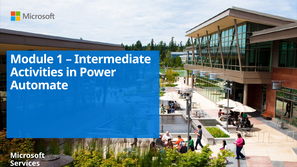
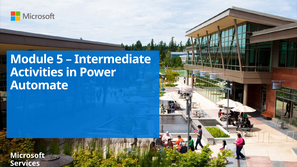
1: 1 -> 5 (60, 59)
